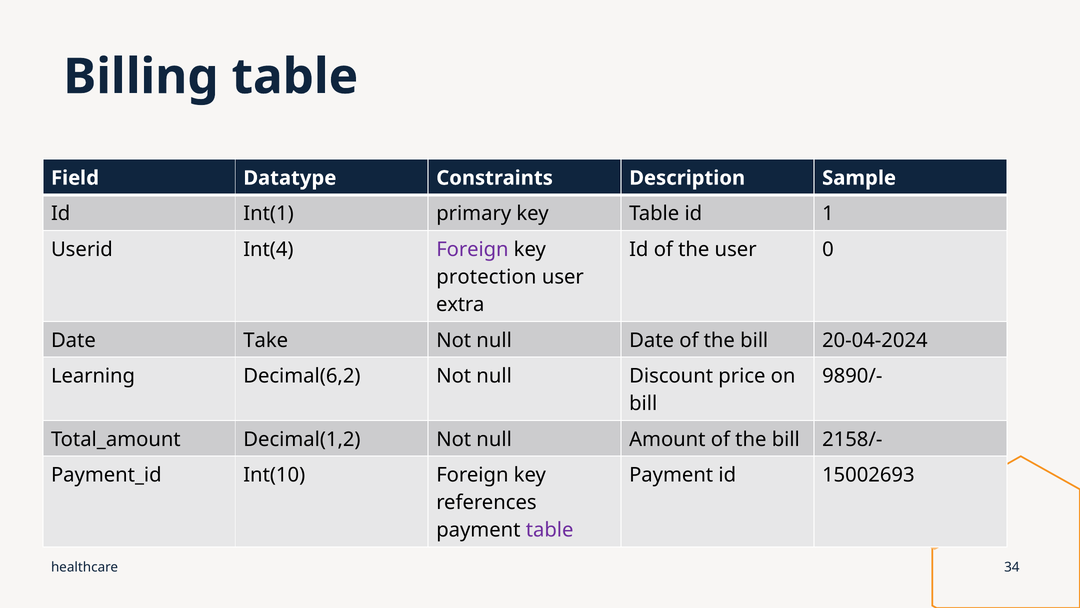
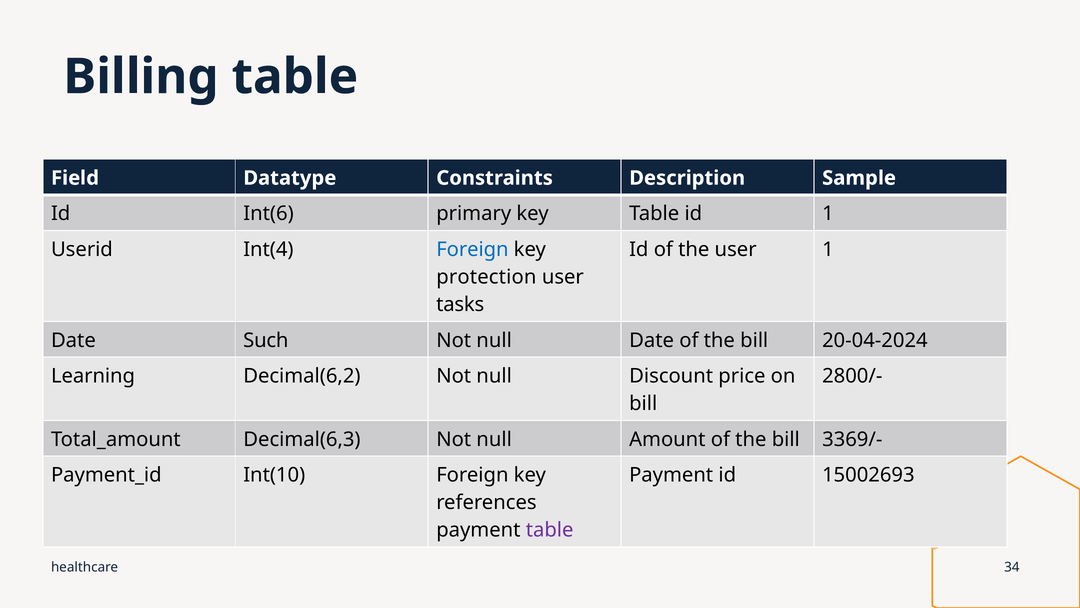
Int(1: Int(1 -> Int(6 (269, 214)
Foreign colour: purple -> blue (472, 249)
user 0: 0 -> 1 (828, 249)
extra: extra -> tasks (460, 304)
Take: Take -> Such (266, 340)
9890/-: 9890/- -> 2800/- (852, 376)
Decimal(1,2: Decimal(1,2 -> Decimal(6,3 (302, 439)
2158/-: 2158/- -> 3369/- (852, 439)
